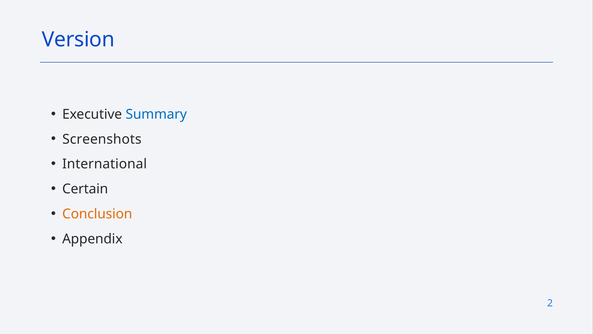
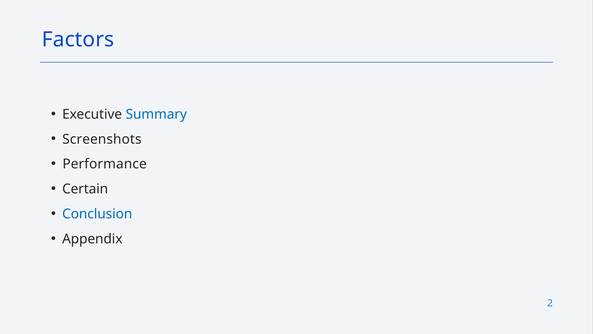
Version: Version -> Factors (78, 40)
International: International -> Performance (105, 164)
Conclusion colour: orange -> blue (97, 214)
